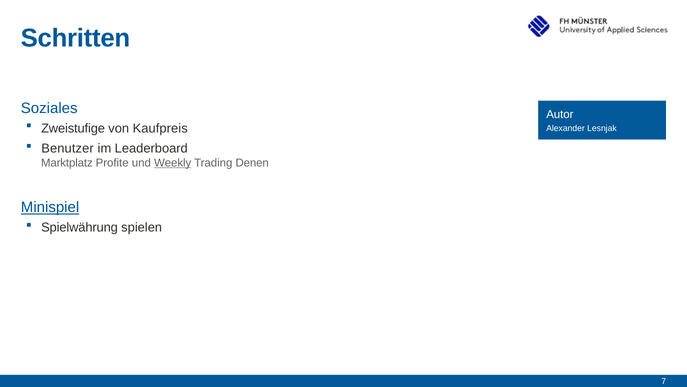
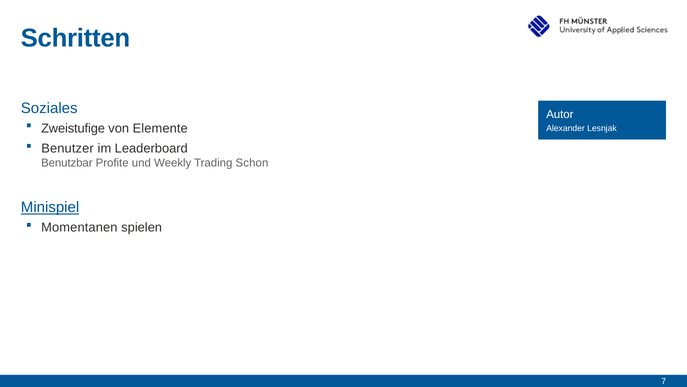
Kaufpreis: Kaufpreis -> Elemente (160, 128)
Marktplatz: Marktplatz -> Benutzbar (67, 163)
Weekly underline: present -> none (173, 163)
Denen: Denen -> Schon (252, 163)
Spielwährung: Spielwährung -> Momentanen (79, 227)
